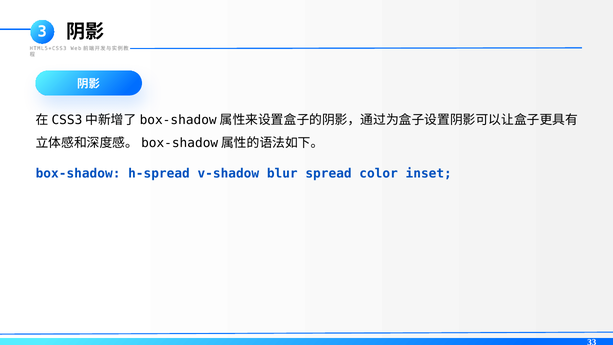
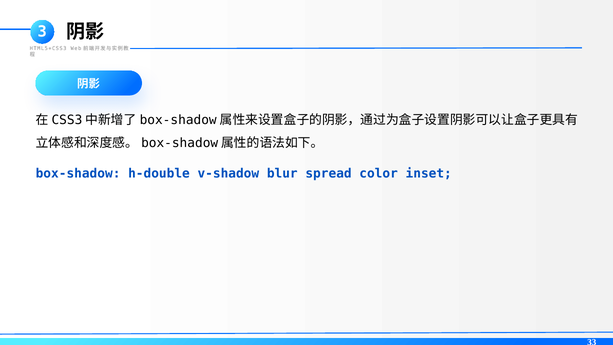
h-spread: h-spread -> h-double (159, 174)
